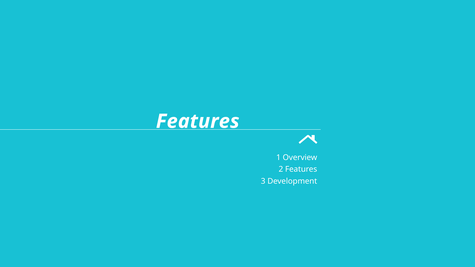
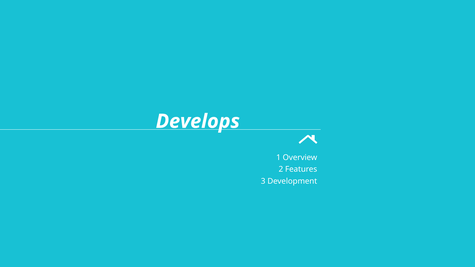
Features: Features -> Develops (198, 121)
